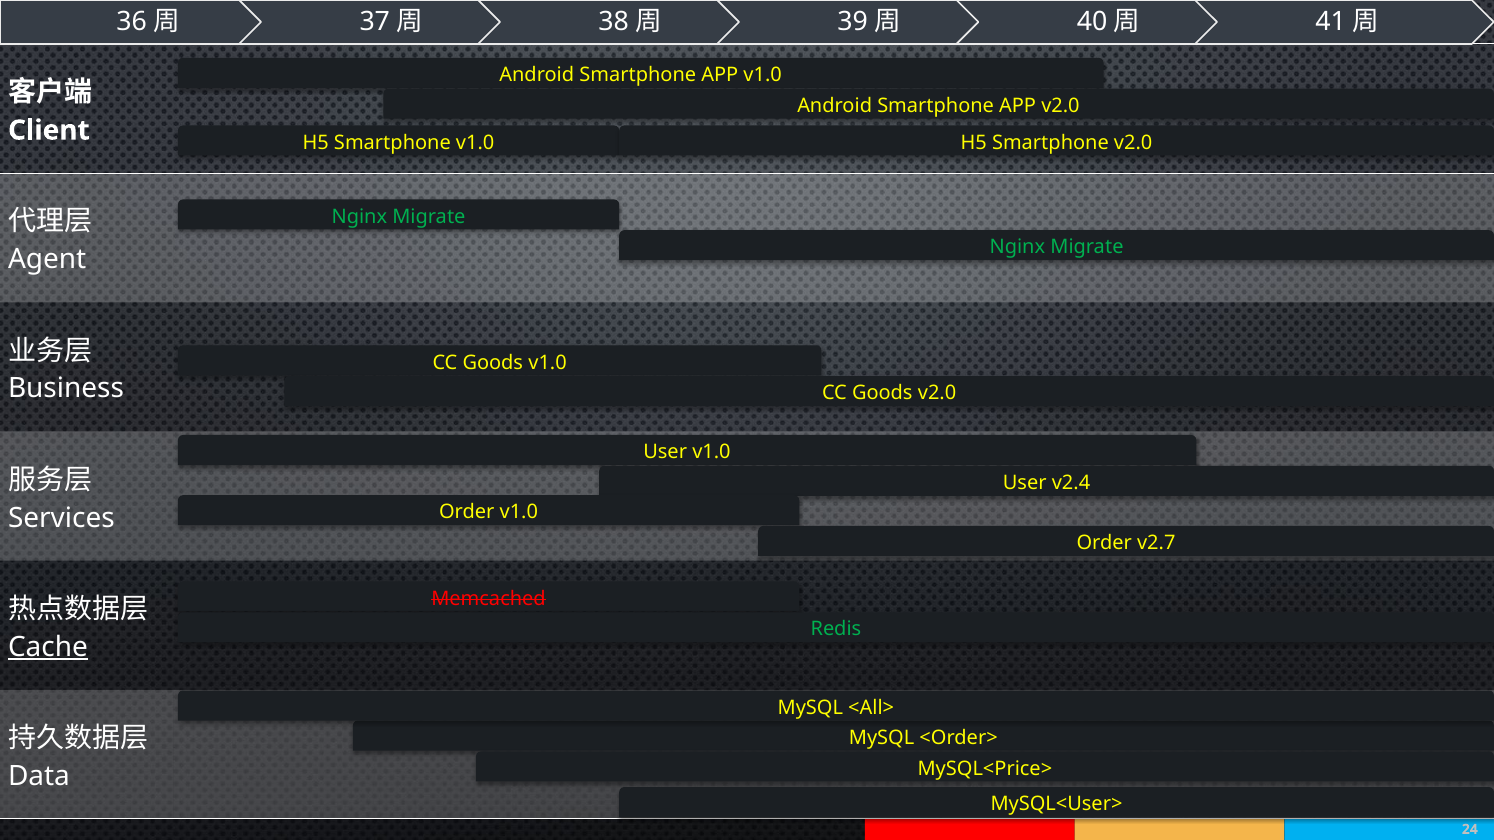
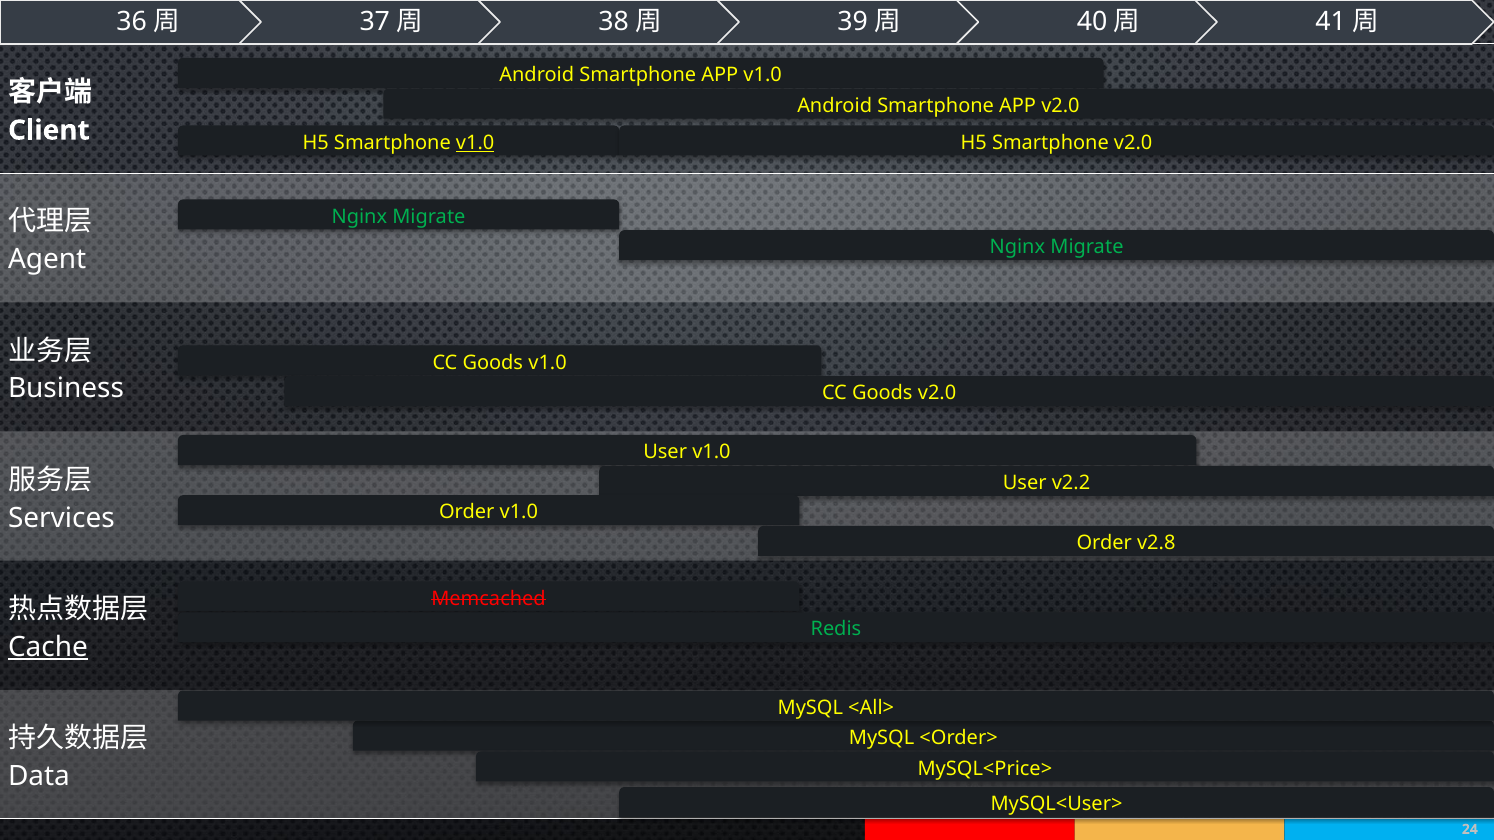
v1.0 underline: none -> present (475, 143)
v2.4: v2.4 -> v2.2 (1071, 483)
v2.7: v2.7 -> v2.8 (1156, 543)
